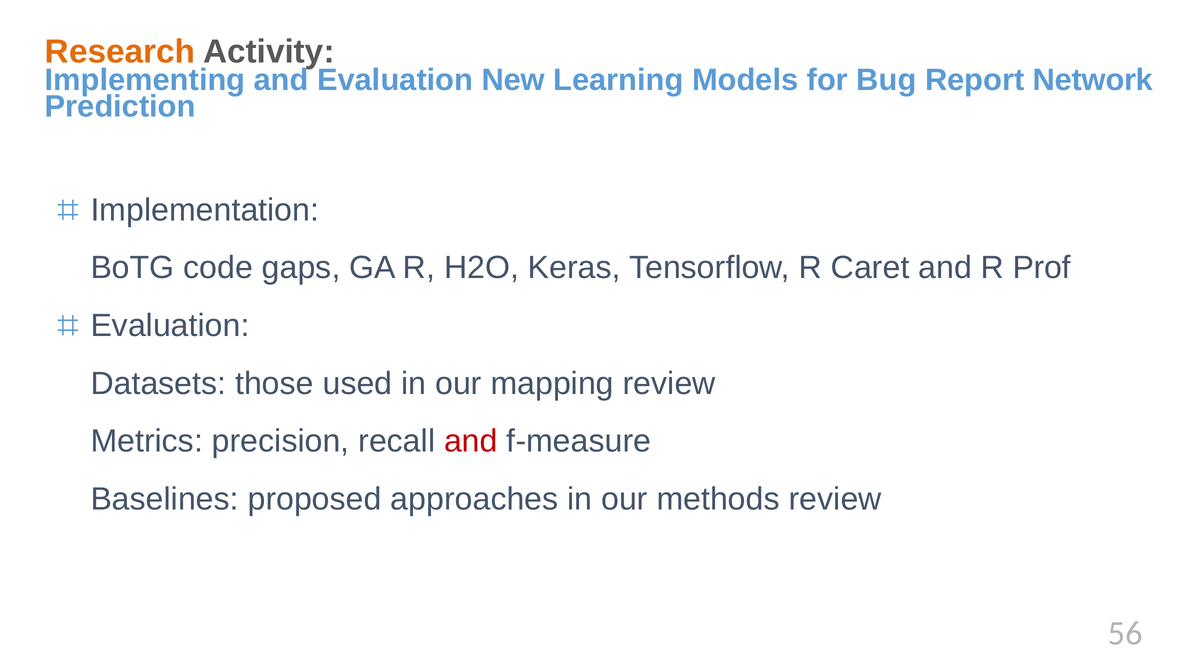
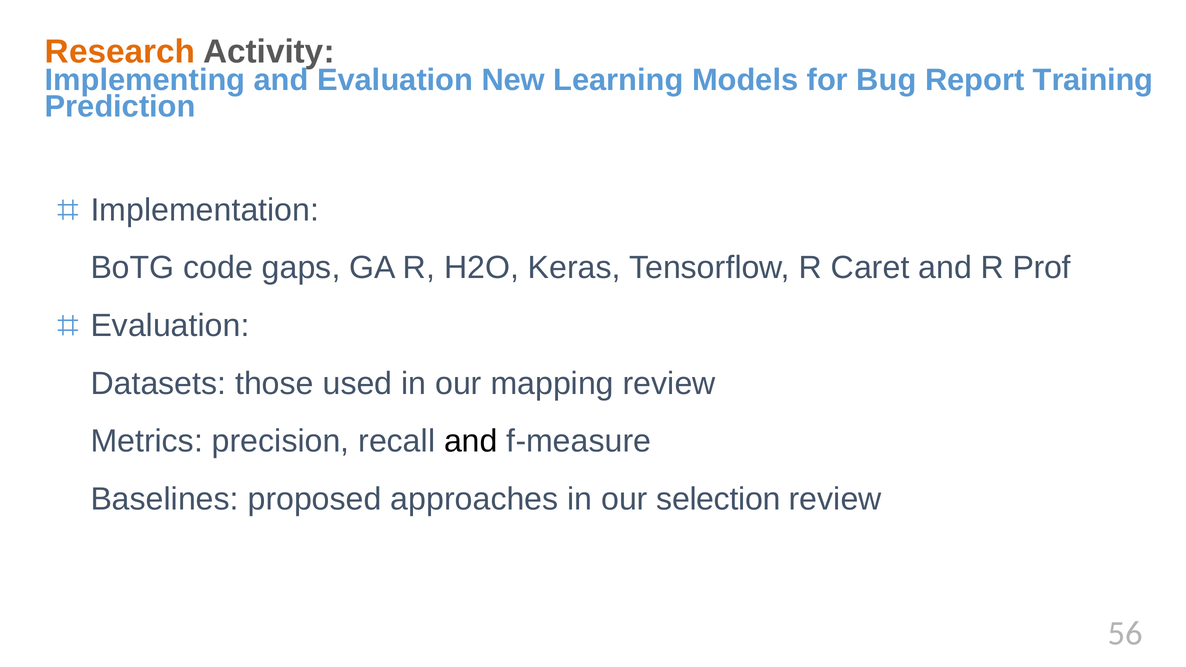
Network: Network -> Training (1093, 80)
and colour: red -> black (471, 441)
methods: methods -> selection (718, 499)
